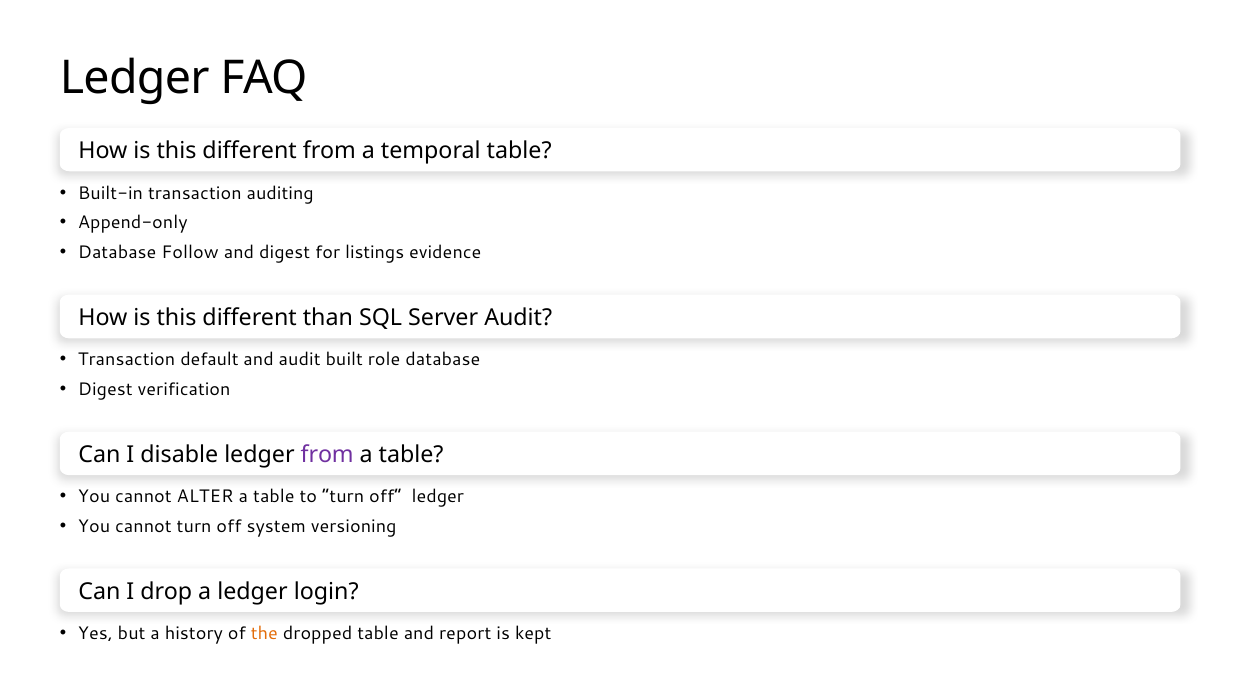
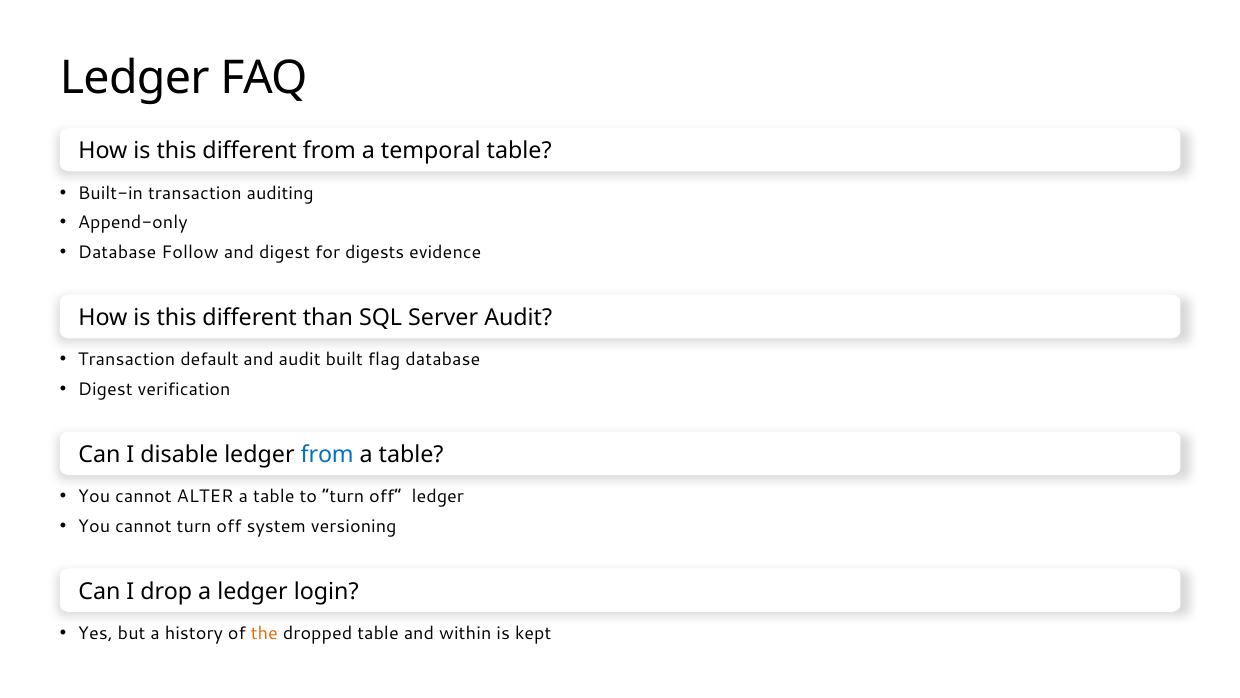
listings: listings -> digests (375, 252)
role: role -> flag (384, 360)
from colour: purple -> blue (327, 455)
report: report -> within (465, 633)
